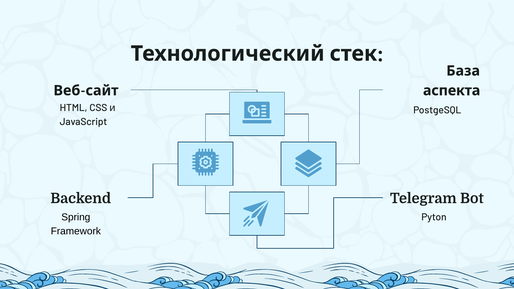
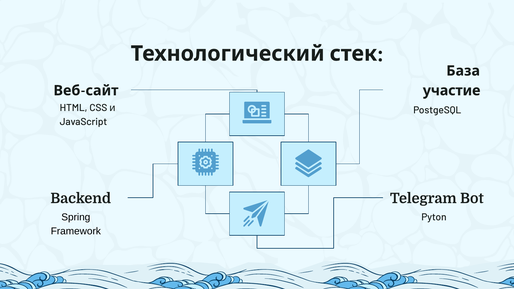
аспекта: аспекта -> участие (452, 91)
